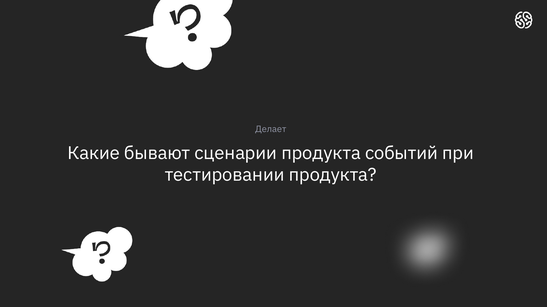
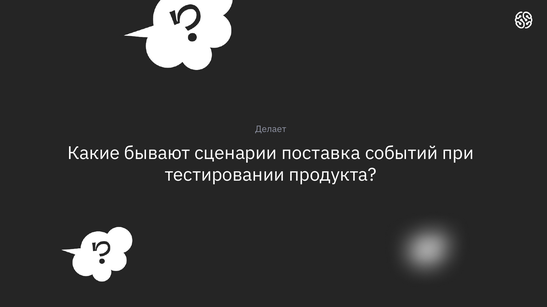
сценарии продукта: продукта -> поставка (321, 153)
